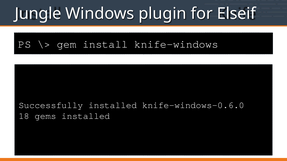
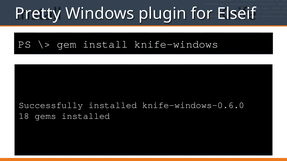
Jungle: Jungle -> Pretty (38, 14)
